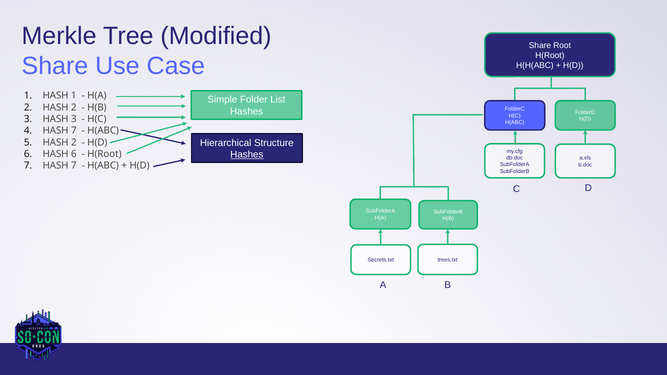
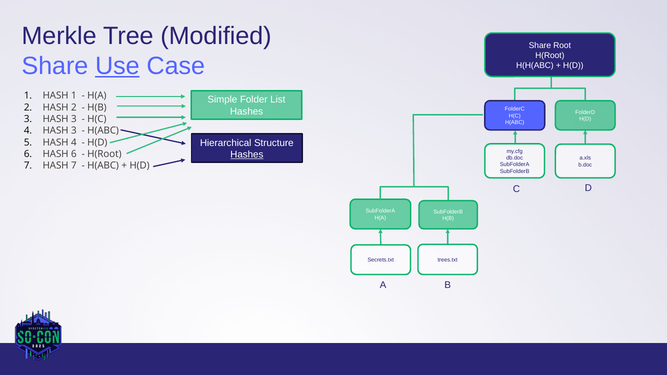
Use underline: none -> present (117, 66)
4 HASH 7: 7 -> 3 (74, 131)
5 HASH 2: 2 -> 4 (74, 142)
